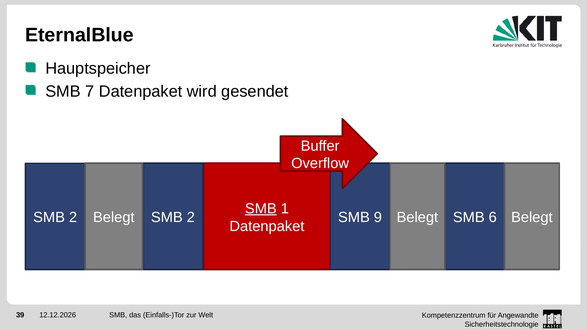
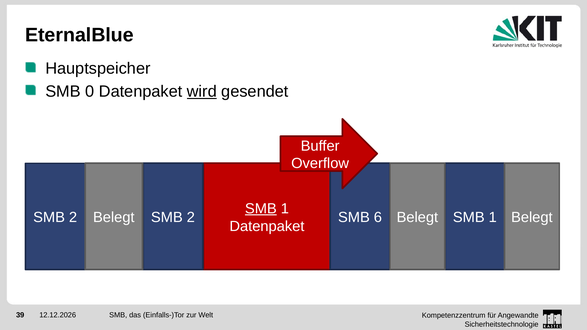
7: 7 -> 0 (90, 91)
wird underline: none -> present (202, 91)
9: 9 -> 6 (378, 218)
6: 6 -> 1 (493, 218)
